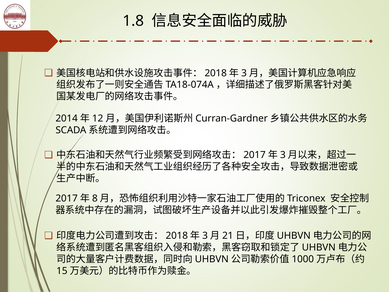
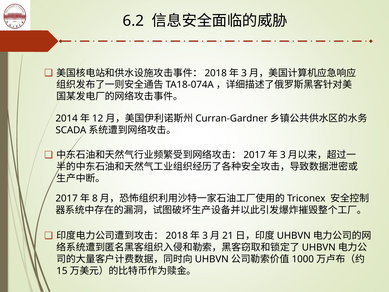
1.8: 1.8 -> 6.2 (133, 21)
